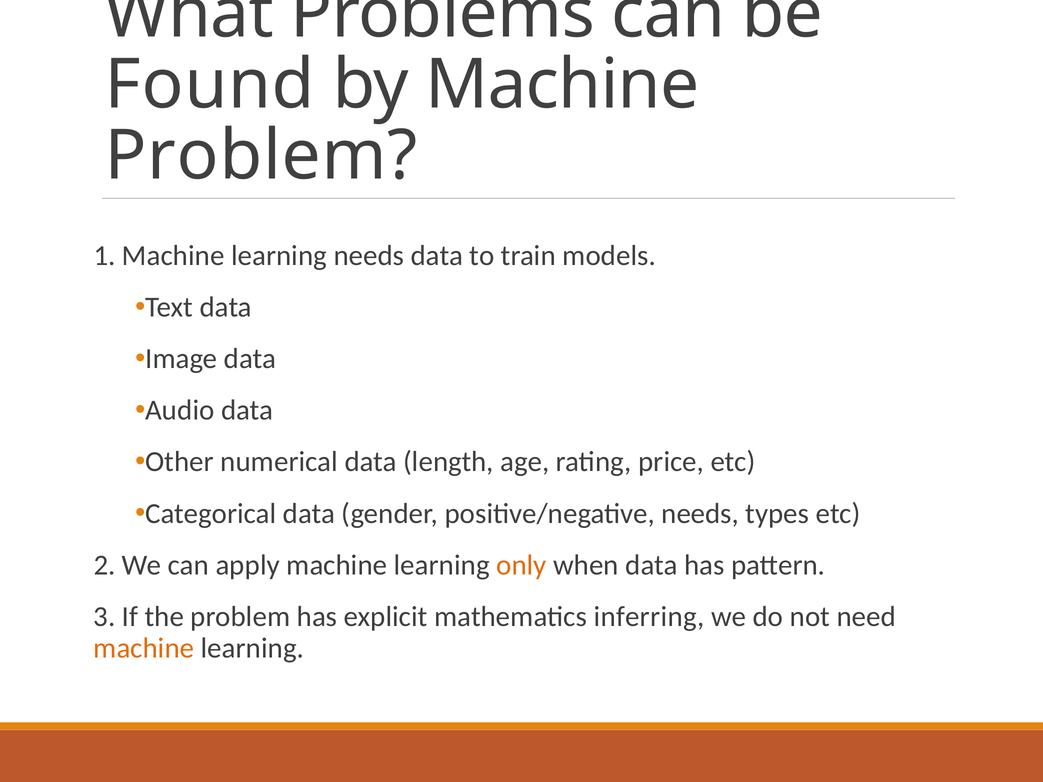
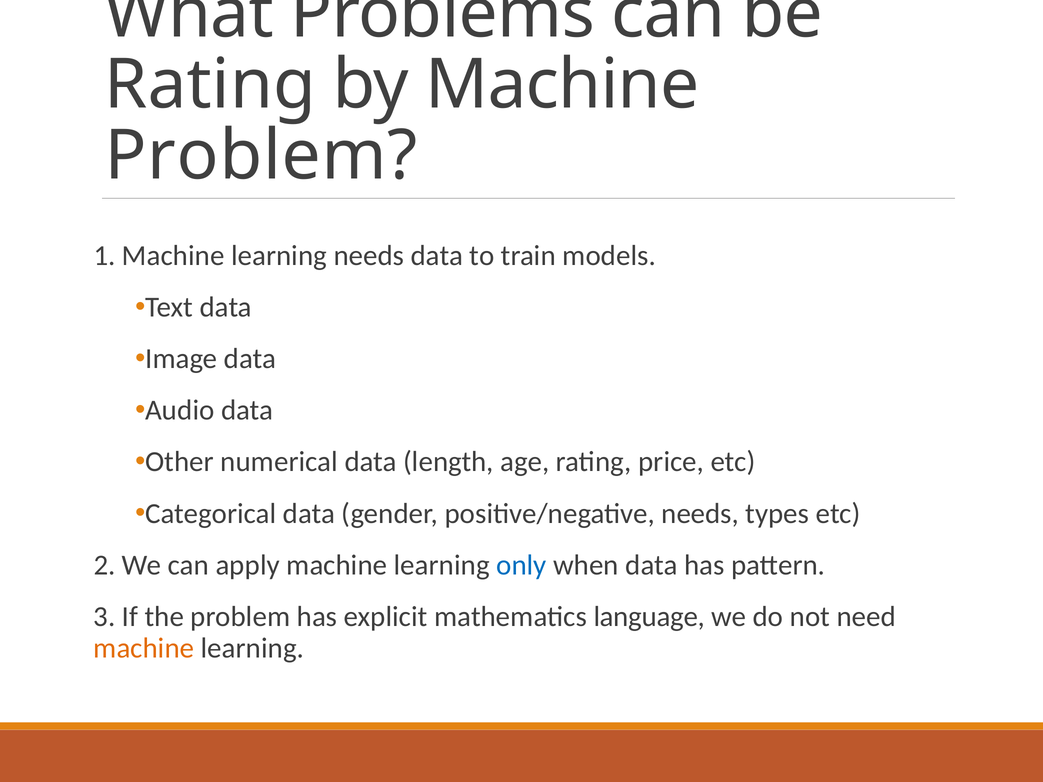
Found: Found -> Rating (210, 85)
only colour: orange -> blue (521, 565)
inferring: inferring -> language (649, 617)
